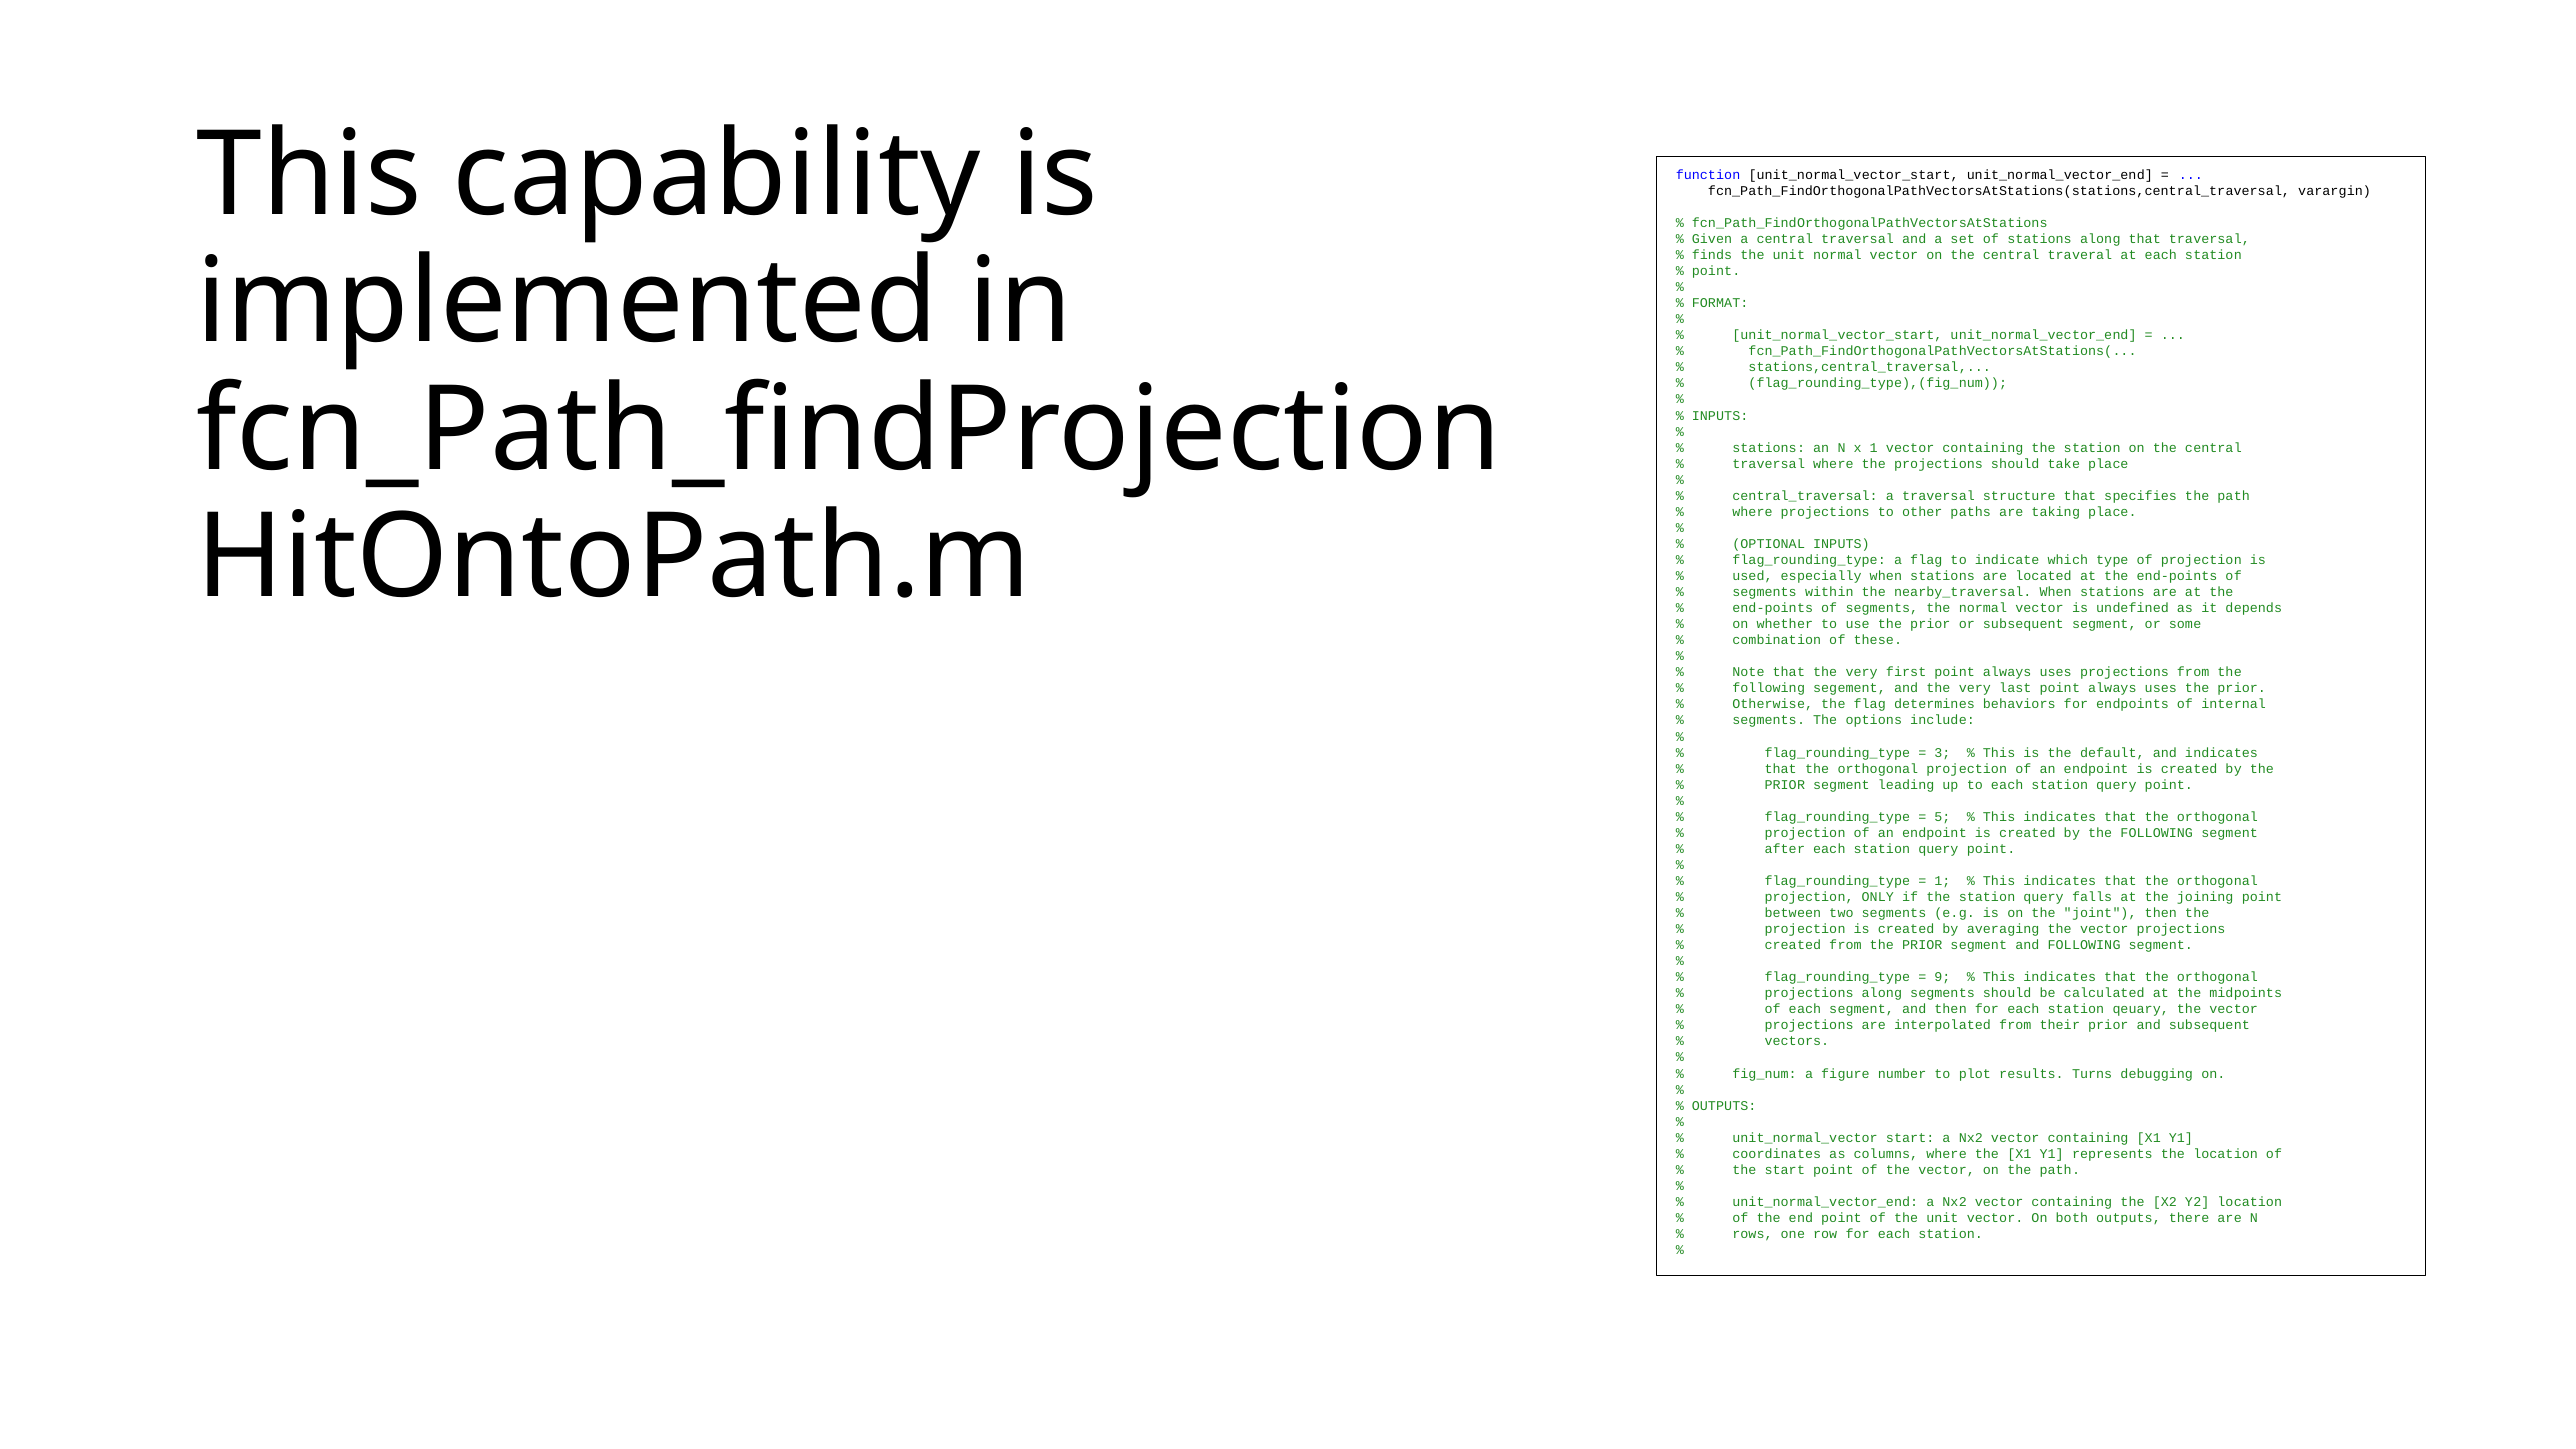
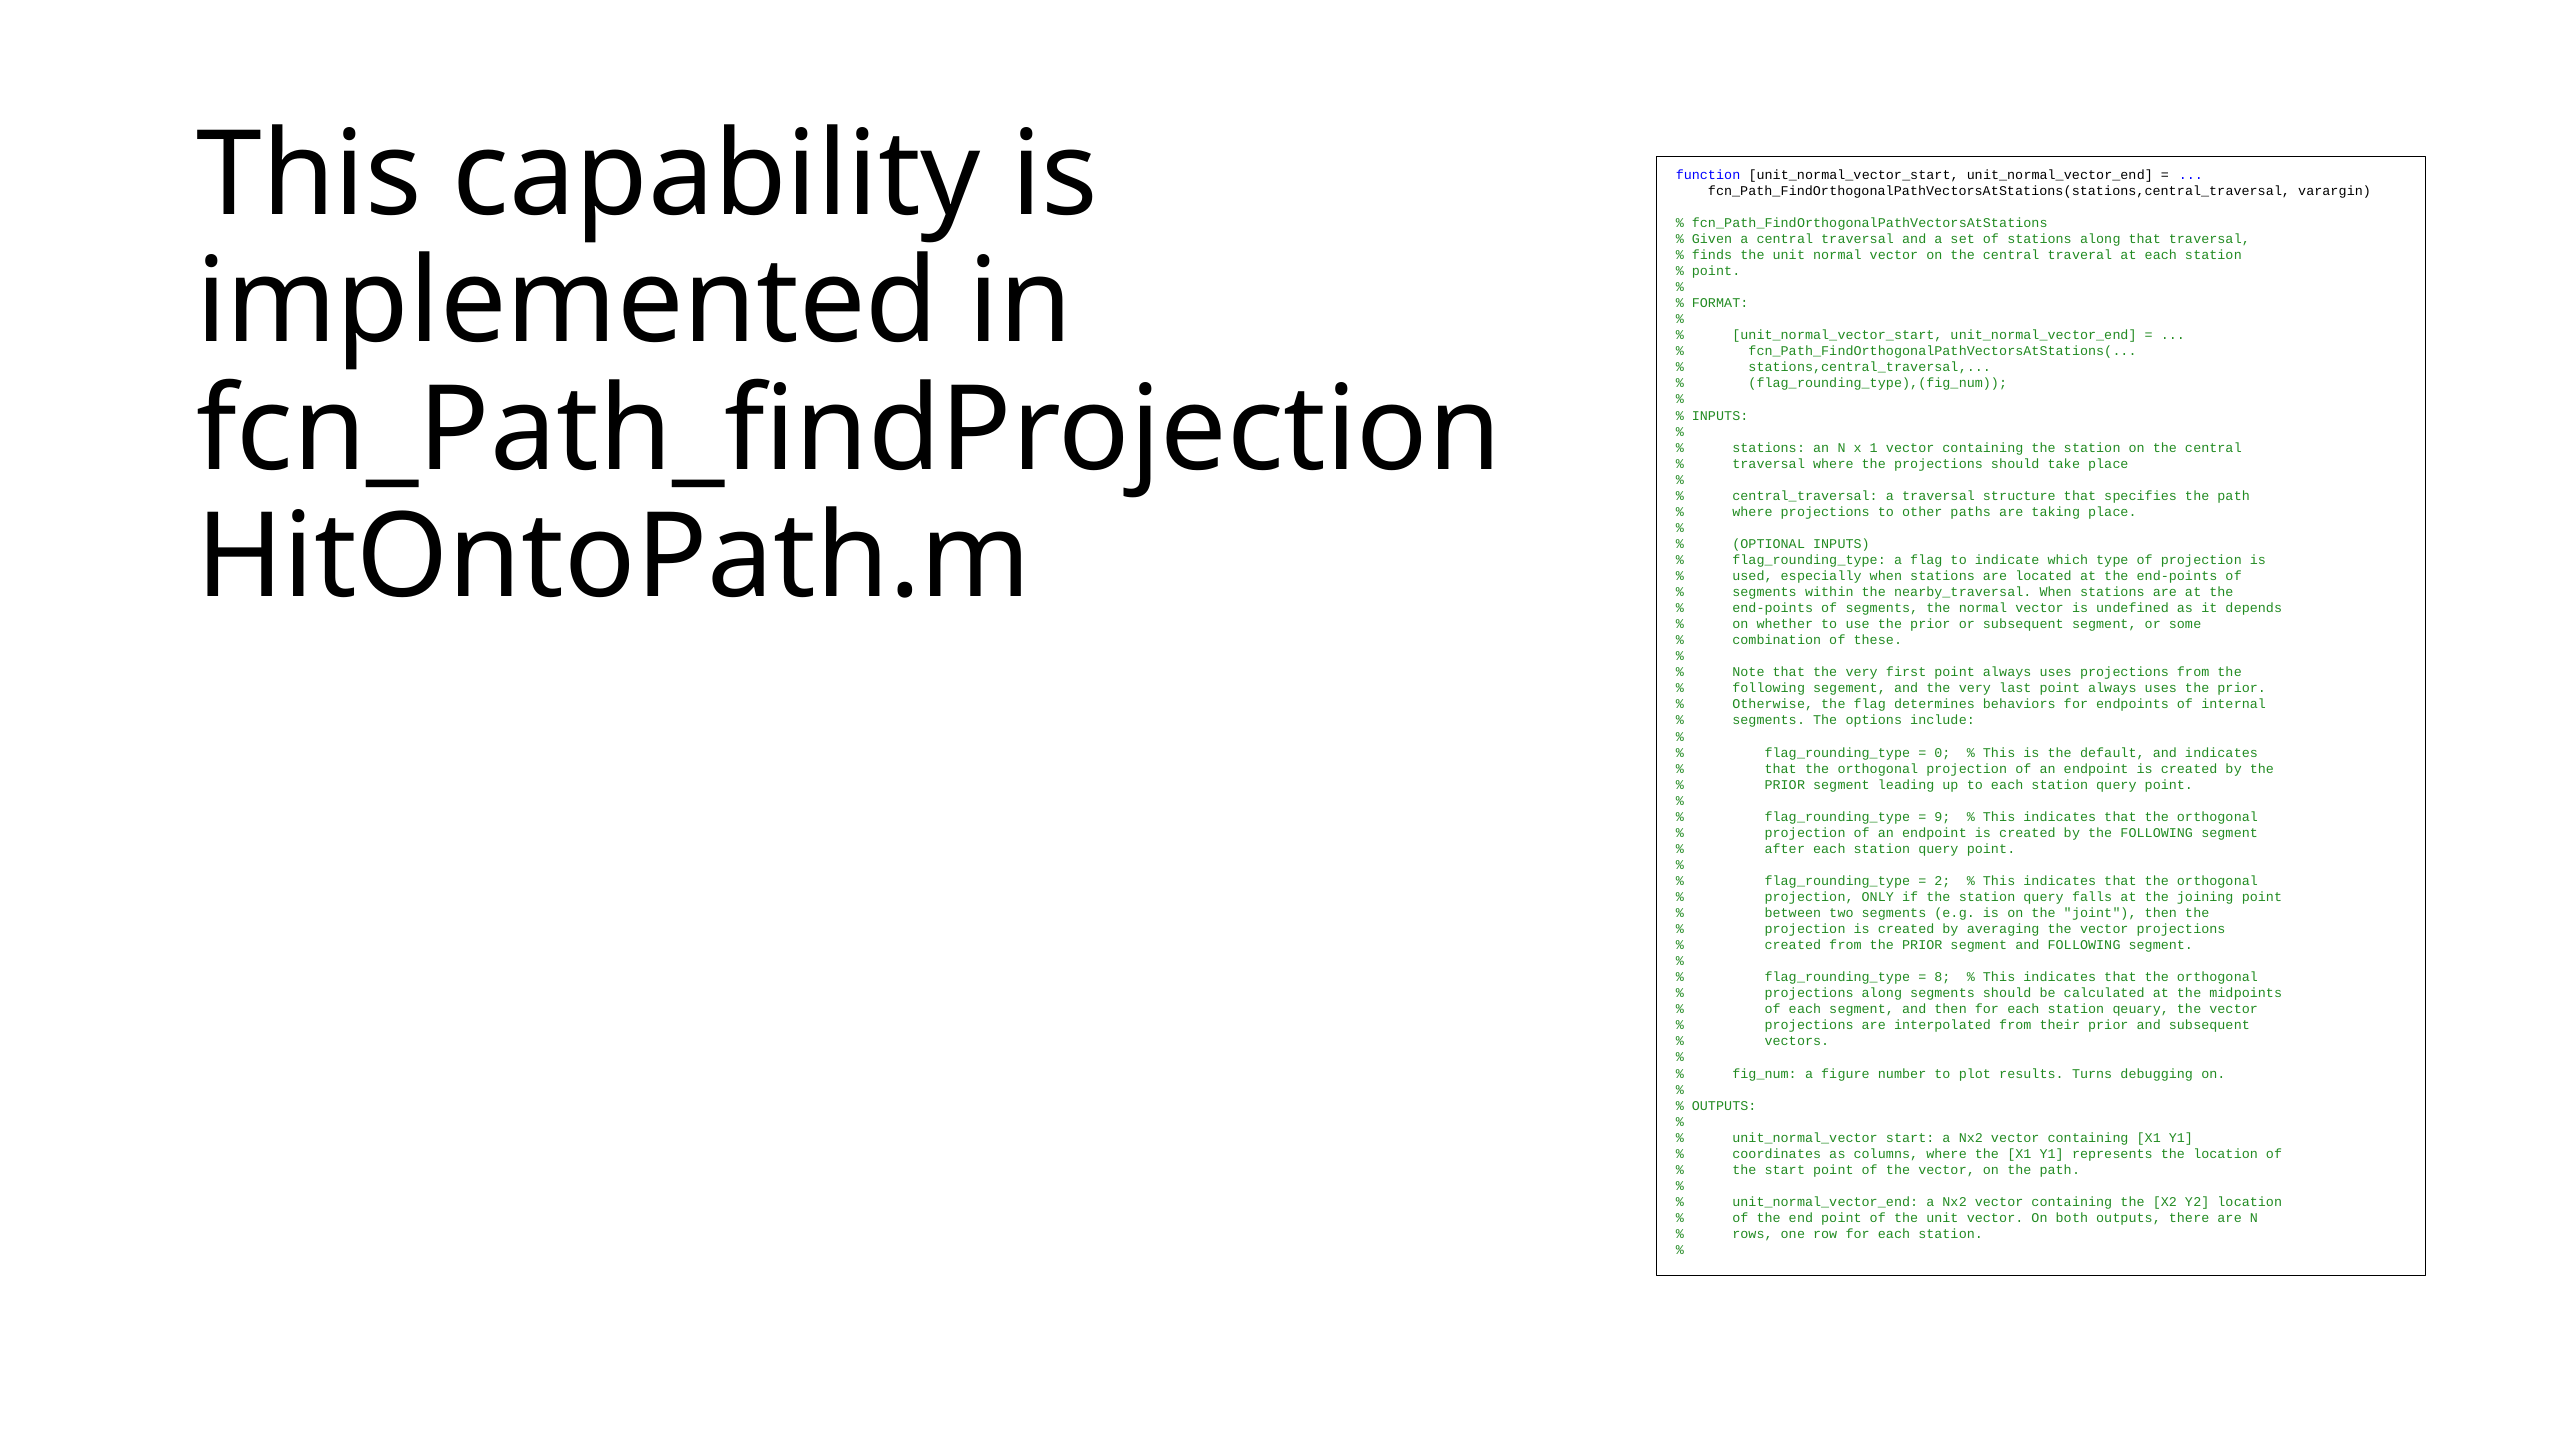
3: 3 -> 0 (1942, 753)
5: 5 -> 9 (1942, 817)
1: 1 -> 2 (1942, 881)
9: 9 -> 8 (1942, 977)
